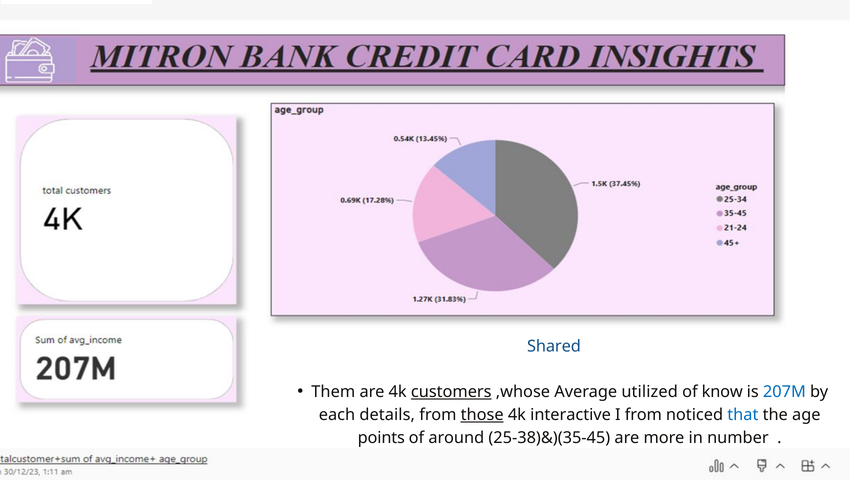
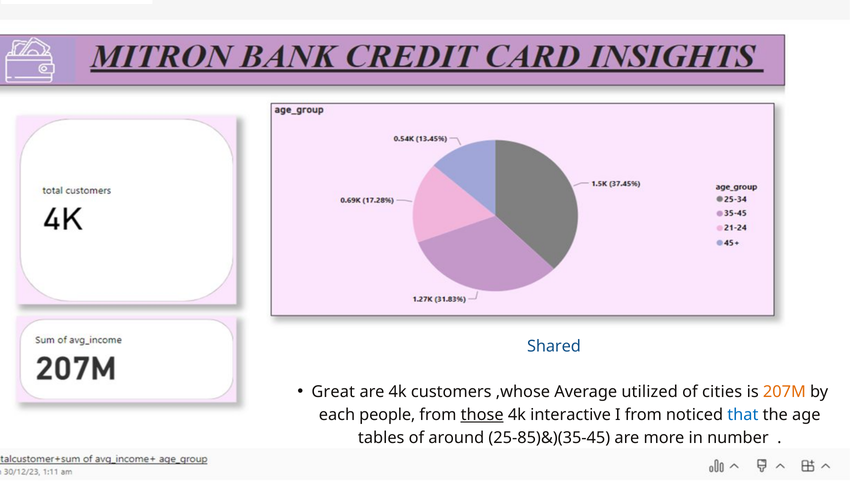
Them: Them -> Great (333, 392)
customers underline: present -> none (451, 392)
know: know -> cities (722, 392)
207M colour: blue -> orange (784, 392)
details: details -> people (387, 415)
points: points -> tables (381, 438)
25-38)&)(35-45: 25-38)&)(35-45 -> 25-85)&)(35-45 (549, 438)
